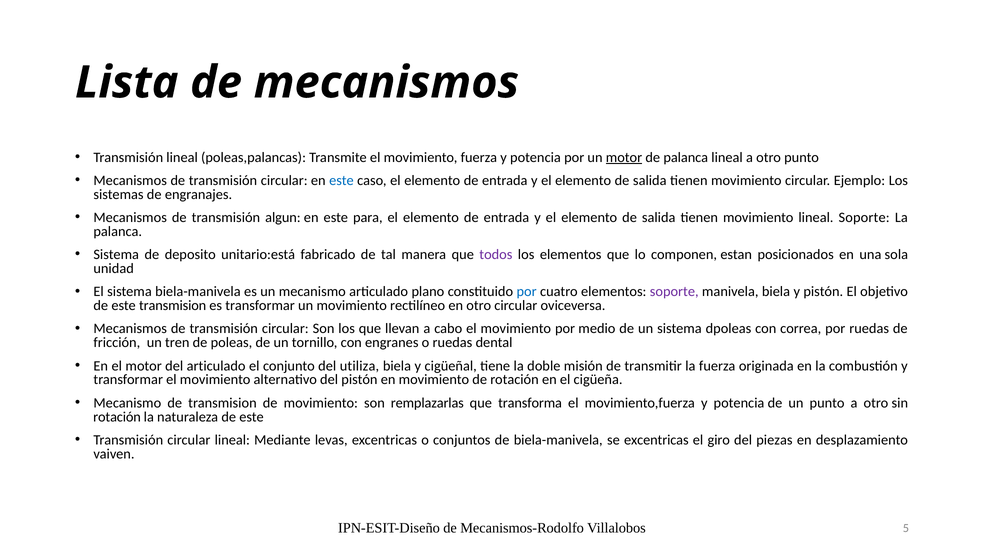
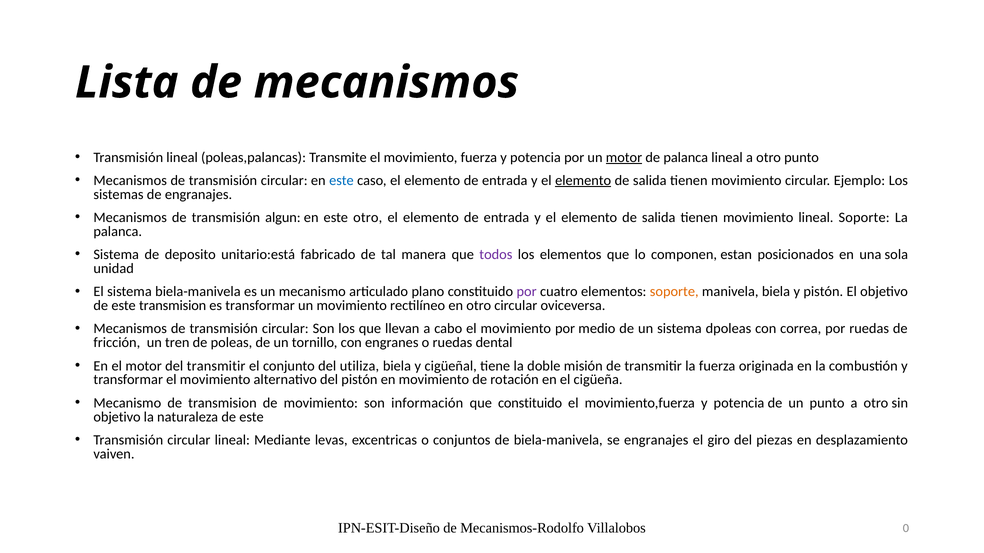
elemento underline: none -> present (583, 181)
este para: para -> otro (368, 218)
por colour: blue -> purple (527, 292)
soporte colour: purple -> orange (674, 292)
del articulado: articulado -> transmitir (216, 366)
remplazarlas: remplazarlas -> información (427, 403)
que transforma: transforma -> constituido (530, 403)
rotación: rotación -> objetivo (117, 417)
se excentricas: excentricas -> engranajes (656, 440)
5: 5 -> 0 (906, 528)
